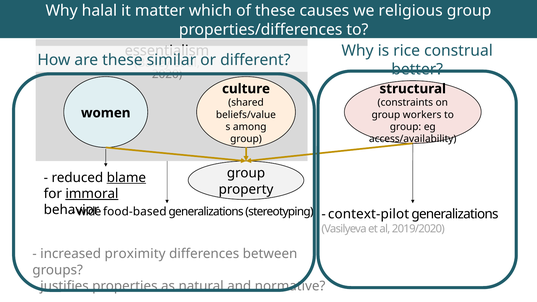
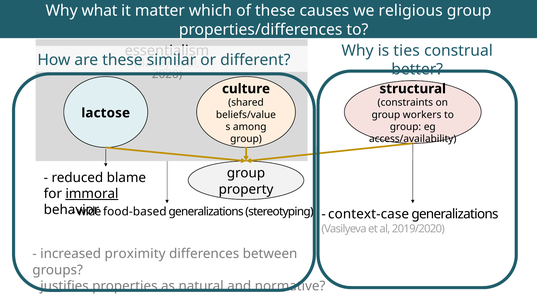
halal: halal -> what (99, 11)
rice: rice -> ties (407, 51)
women: women -> lactose (106, 113)
blame underline: present -> none (126, 178)
context-pilot: context-pilot -> context-case (369, 214)
